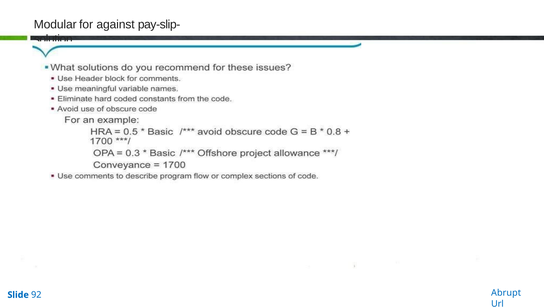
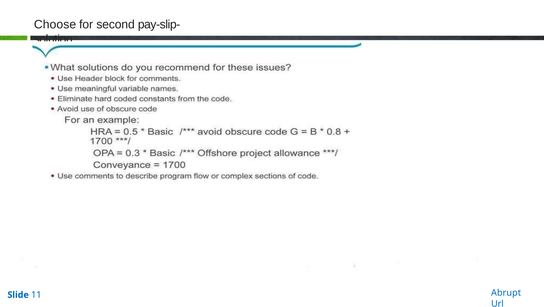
Modular: Modular -> Choose (55, 25)
against: against -> second (116, 25)
92: 92 -> 11 (36, 294)
